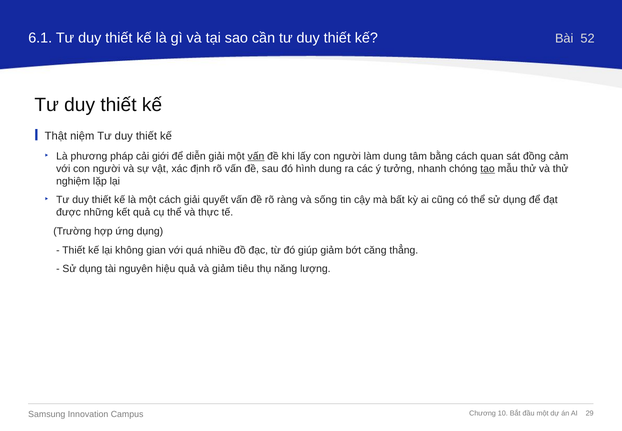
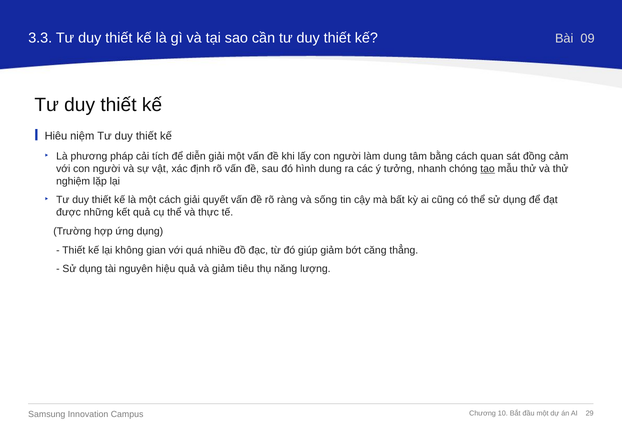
6.1: 6.1 -> 3.3 (40, 38)
52: 52 -> 09 (588, 39)
Thật: Thật -> Hiêu (56, 136)
giới: giới -> tích (160, 156)
vấn underline: present -> none (256, 156)
